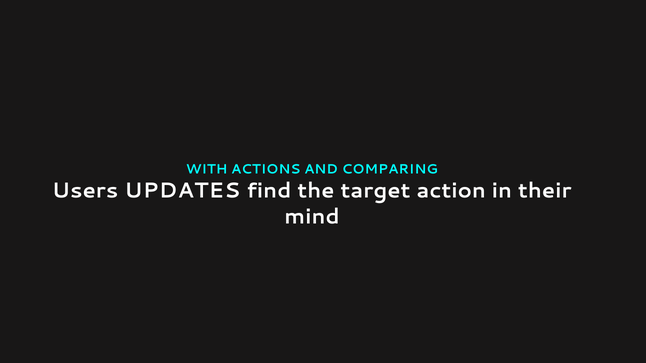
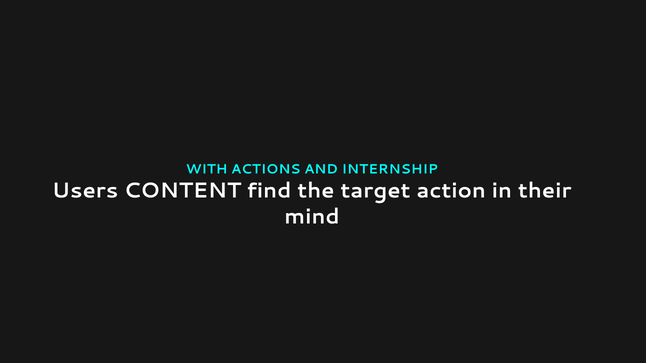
COMPARING: COMPARING -> INTERNSHIP (390, 169)
UPDATES: UPDATES -> CONTENT (182, 191)
